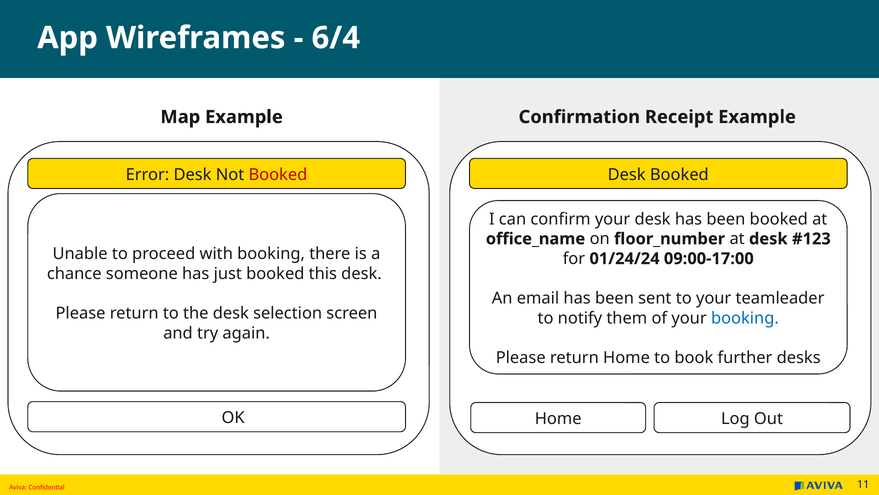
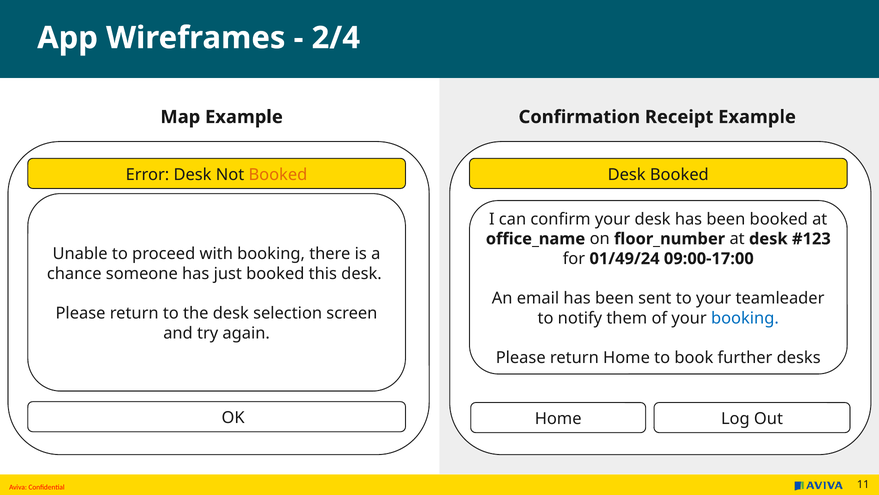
6/4: 6/4 -> 2/4 (336, 38)
Booked colour: red -> orange (278, 174)
01/24/24: 01/24/24 -> 01/49/24 (625, 258)
